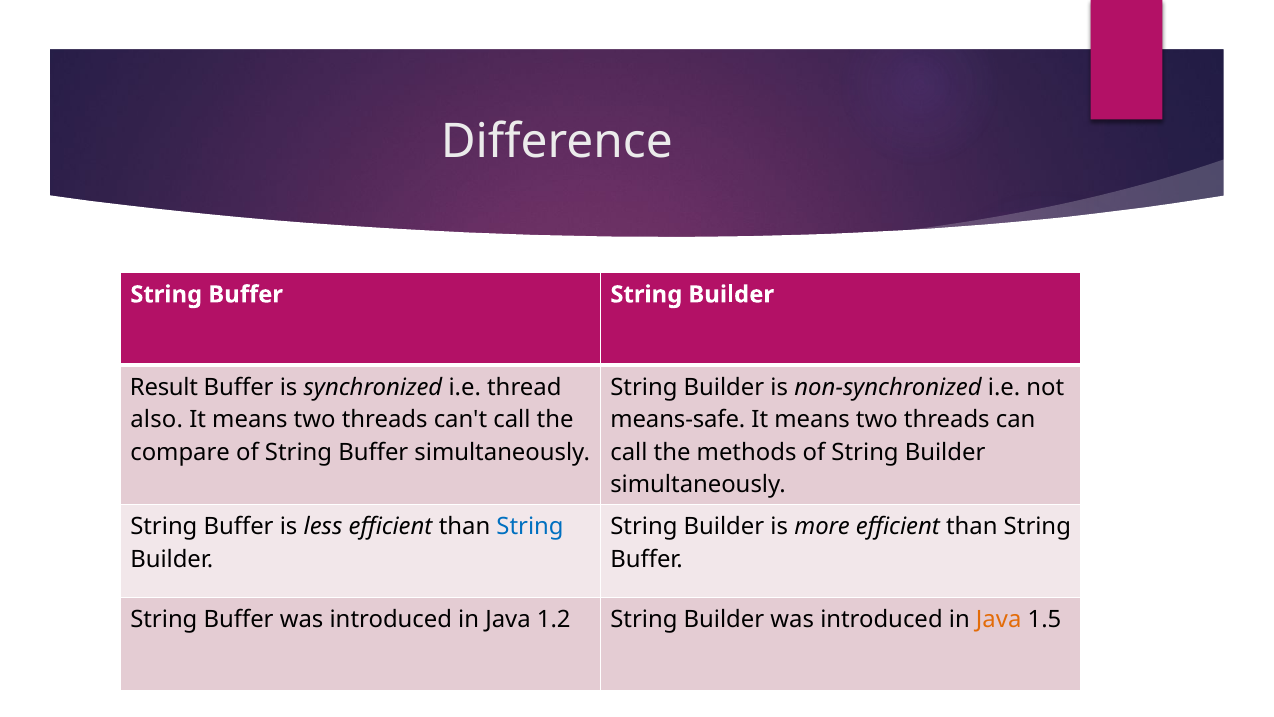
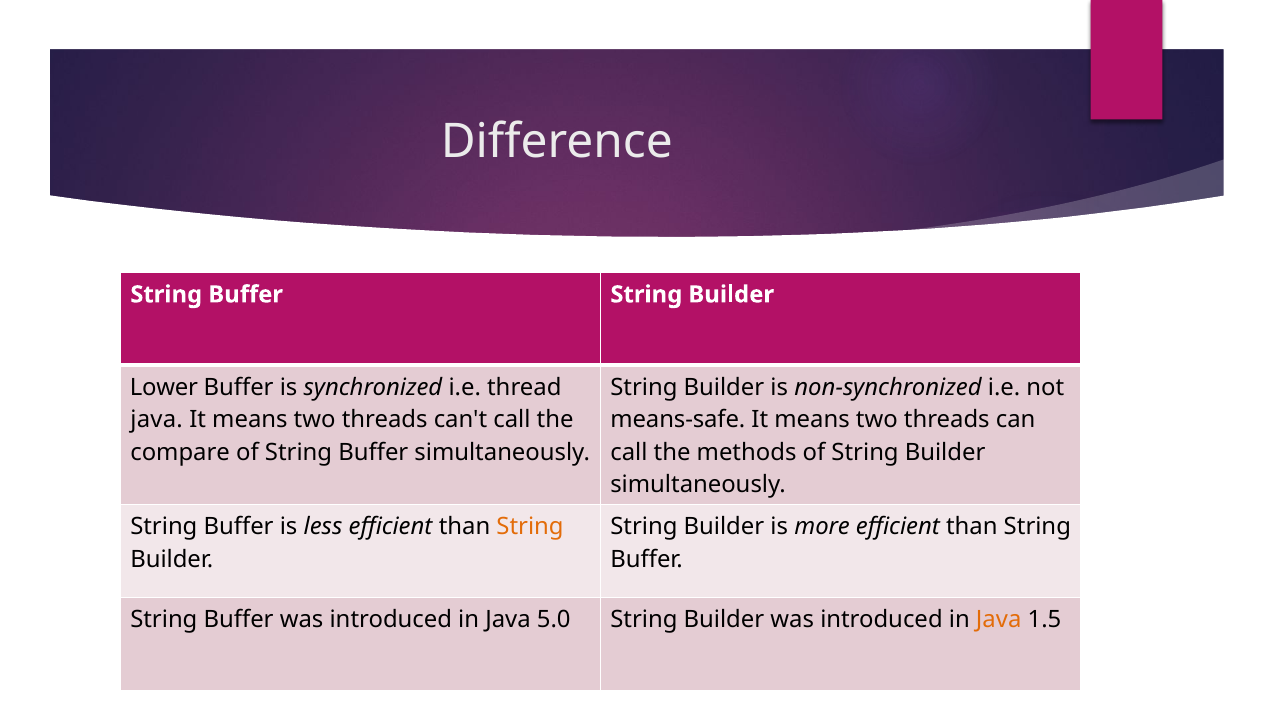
Result: Result -> Lower (164, 387)
also: also -> java (157, 420)
String colour: blue -> orange (530, 527)
1.2: 1.2 -> 5.0 (554, 619)
